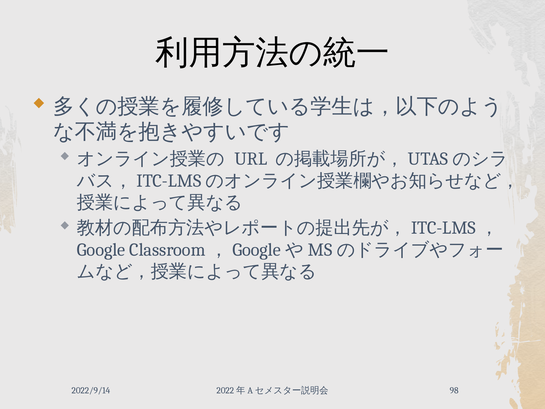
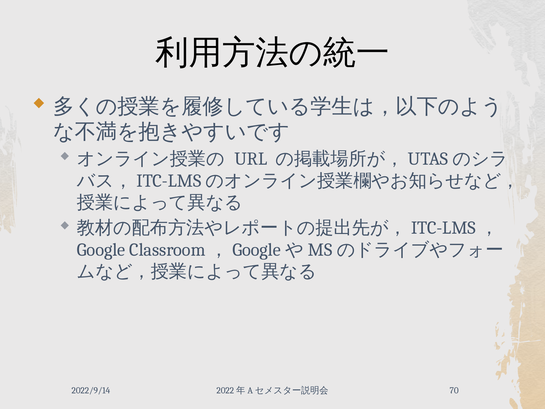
98: 98 -> 70 (454, 390)
